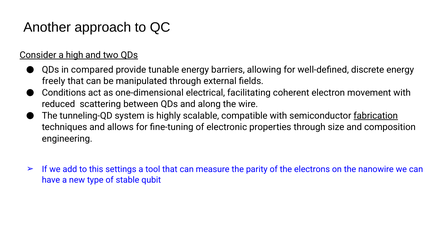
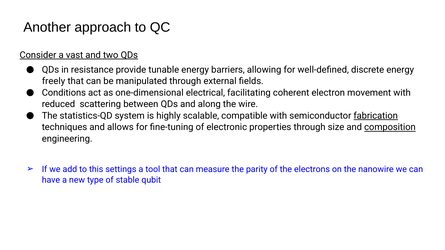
high: high -> vast (75, 55)
compared: compared -> resistance (92, 70)
tunneling-QD: tunneling-QD -> statistics-QD (86, 116)
composition underline: none -> present (390, 127)
